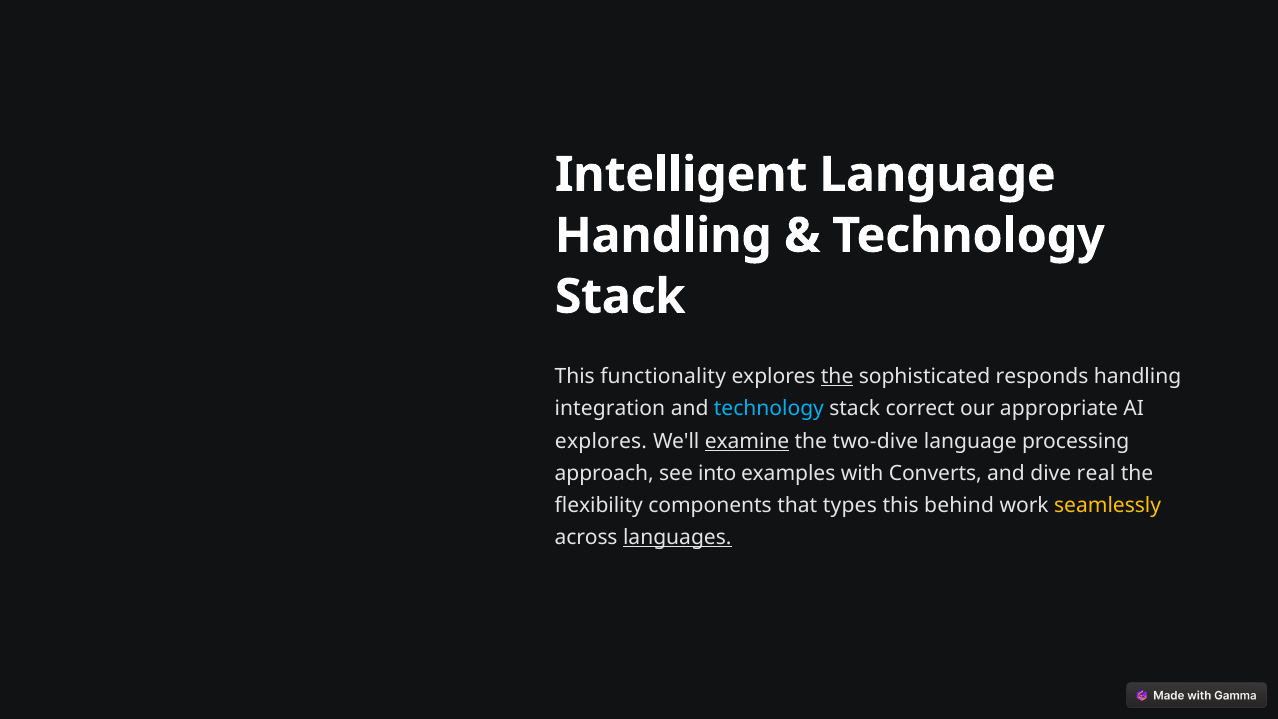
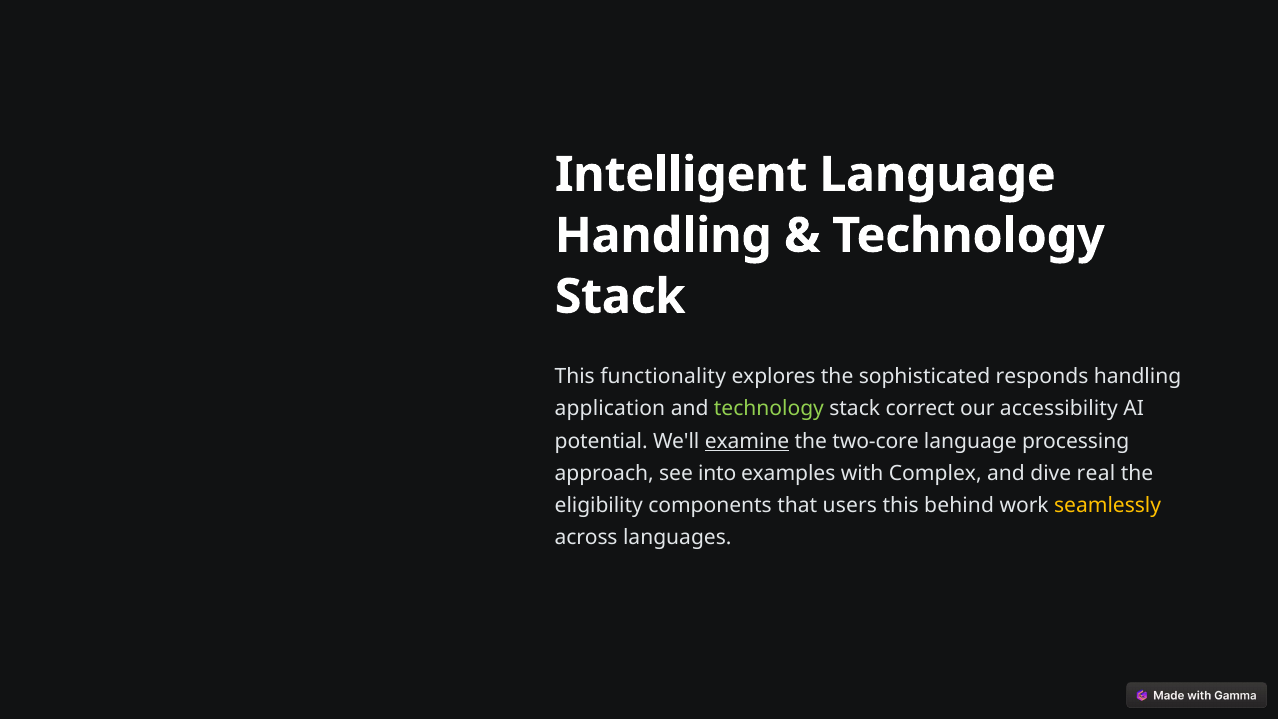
the underline: present -> none (837, 377)
integration: integration -> application (610, 409)
technology colour: light blue -> light green (769, 409)
appropriate: appropriate -> accessibility (1059, 409)
explores: explores -> potential (601, 441)
two-dive: two-dive -> two-core (876, 441)
Converts: Converts -> Complex (935, 473)
flexibility: flexibility -> eligibility (599, 505)
types: types -> users (850, 505)
languages underline: present -> none (677, 538)
